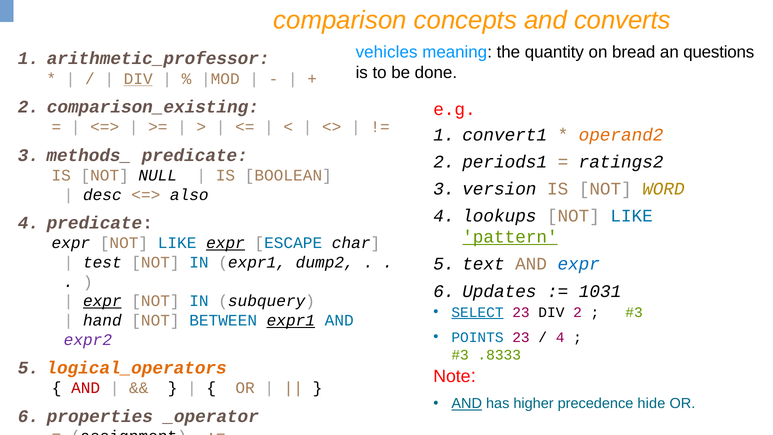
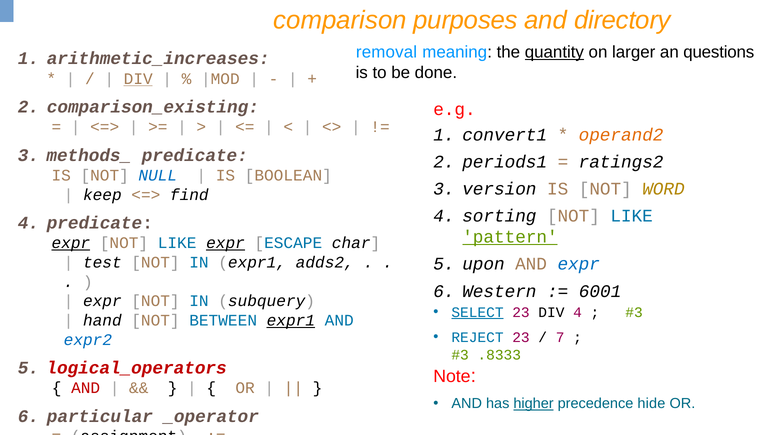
concepts: concepts -> purposes (466, 20)
converts: converts -> directory (622, 20)
vehicles: vehicles -> removal (387, 52)
quantity underline: none -> present (554, 52)
bread: bread -> larger (634, 52)
arithmetic_professor: arithmetic_professor -> arithmetic_increases (158, 59)
NULL colour: black -> blue (158, 175)
desc: desc -> keep (102, 195)
also: also -> find (189, 195)
lookups: lookups -> sorting (499, 216)
expr underline: none -> present (71, 243)
dump2: dump2 -> adds2 (325, 262)
text: text -> upon (483, 264)
Updates: Updates -> Western (499, 291)
1031: 1031 -> 6001 (600, 291)
expr underline: present -> none (102, 301)
DIV 2: 2 -> 4 (577, 312)
POINTS: POINTS -> REJECT (477, 337)
4: 4 -> 7 (560, 337)
expr2 colour: purple -> blue (88, 340)
logical_operators colour: orange -> red (137, 368)
AND underline: present -> none (467, 403)
higher underline: none -> present (534, 403)
properties: properties -> particular (100, 416)
